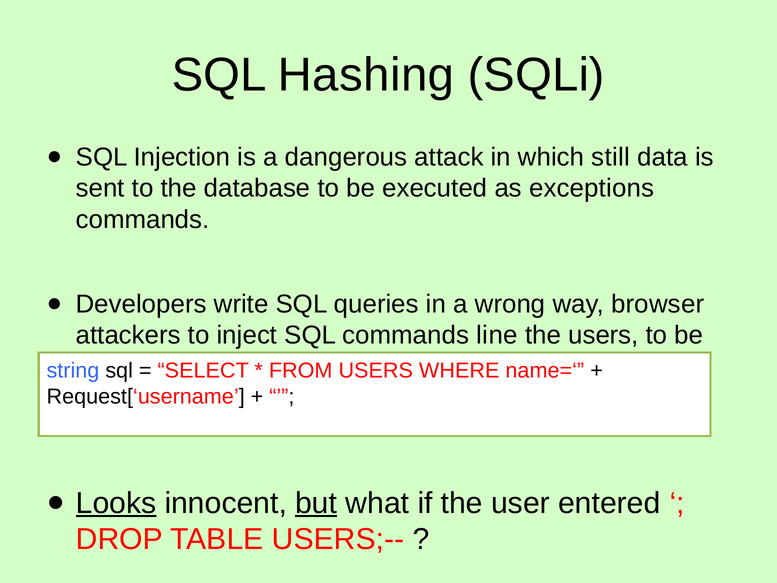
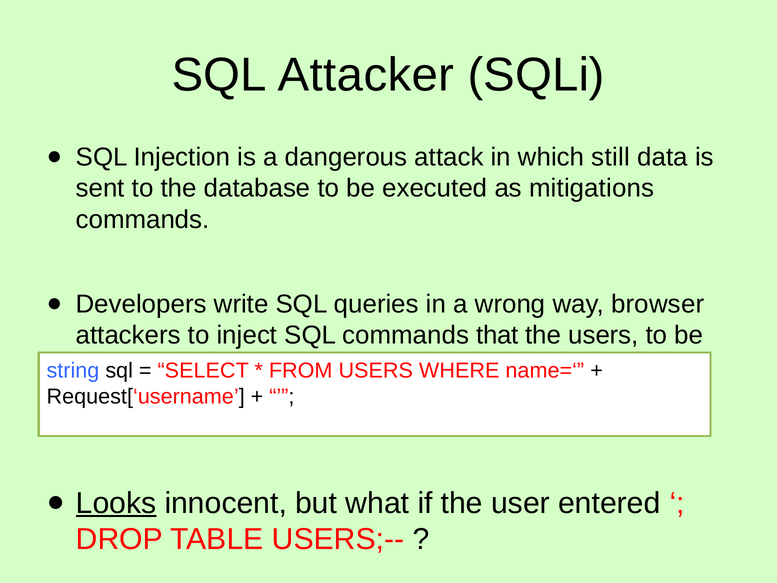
Hashing: Hashing -> Attacker (366, 75)
exceptions: exceptions -> mitigations (592, 188)
line: line -> that (497, 335)
but underline: present -> none (316, 503)
